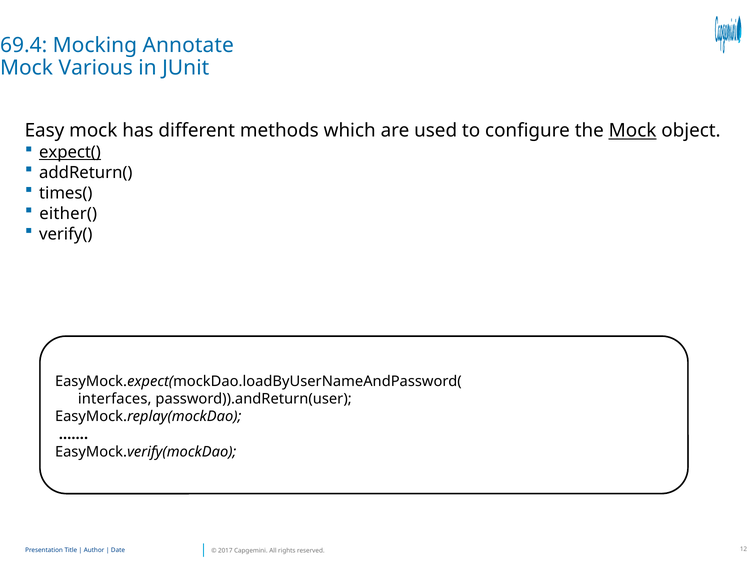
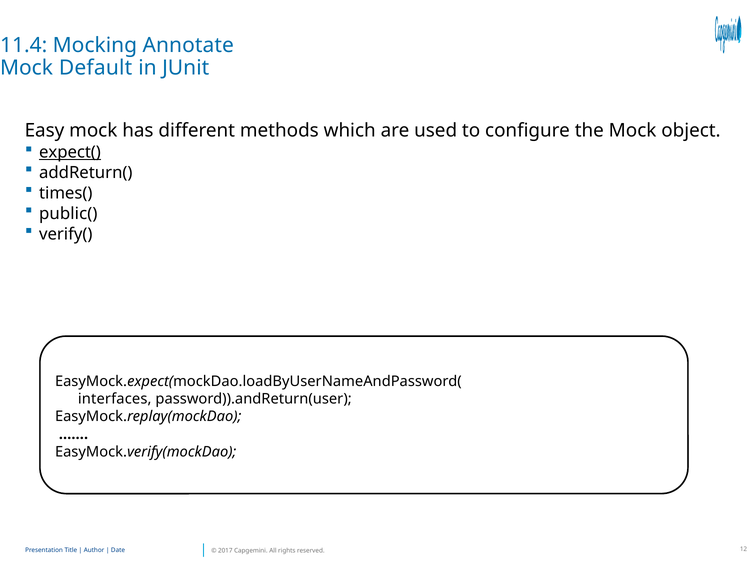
69.4: 69.4 -> 11.4 (24, 45)
Various: Various -> Default (96, 68)
Mock underline: present -> none (633, 131)
either(: either( -> public( (68, 214)
